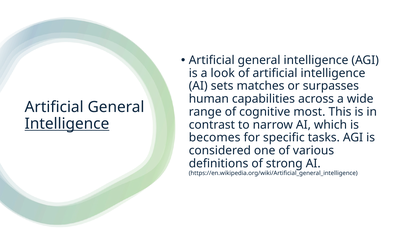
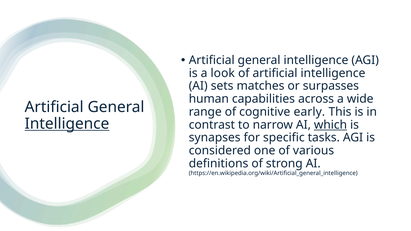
most: most -> early (309, 112)
which underline: none -> present (331, 125)
becomes: becomes -> synapses (215, 138)
